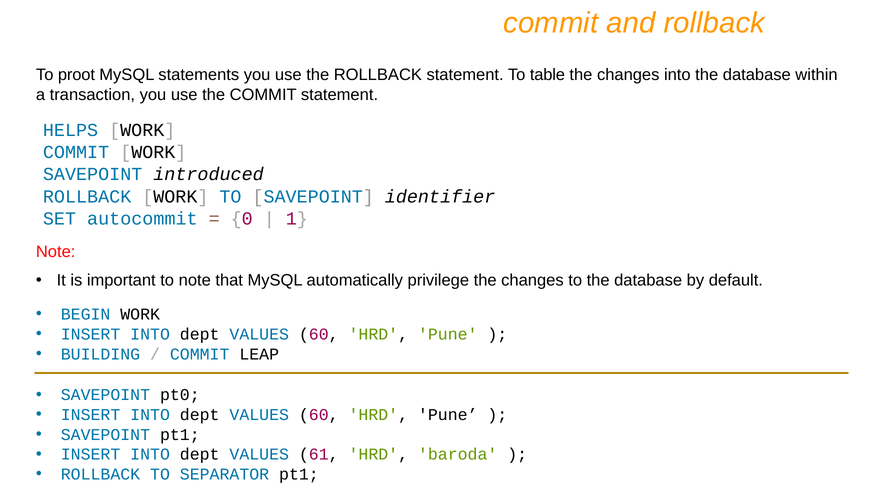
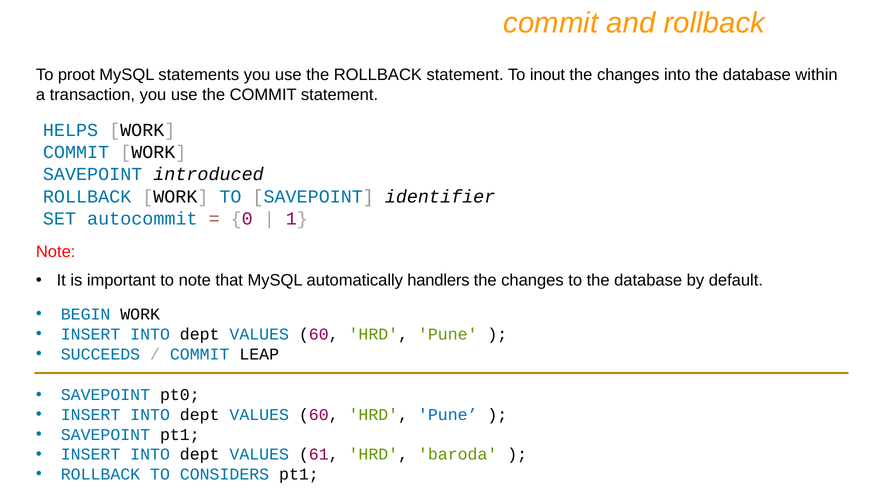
table: table -> inout (547, 75)
privilege: privilege -> handlers (438, 281)
BUILDING: BUILDING -> SUCCEEDS (100, 354)
Pune colour: black -> blue (448, 415)
SEPARATOR: SEPARATOR -> CONSIDERS (225, 474)
